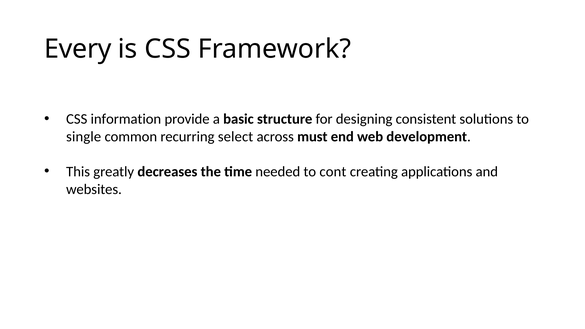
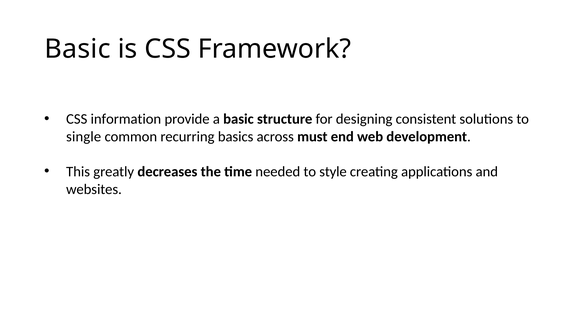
Every: Every -> Basic (78, 49)
select: select -> basics (236, 137)
cont: cont -> style (333, 172)
